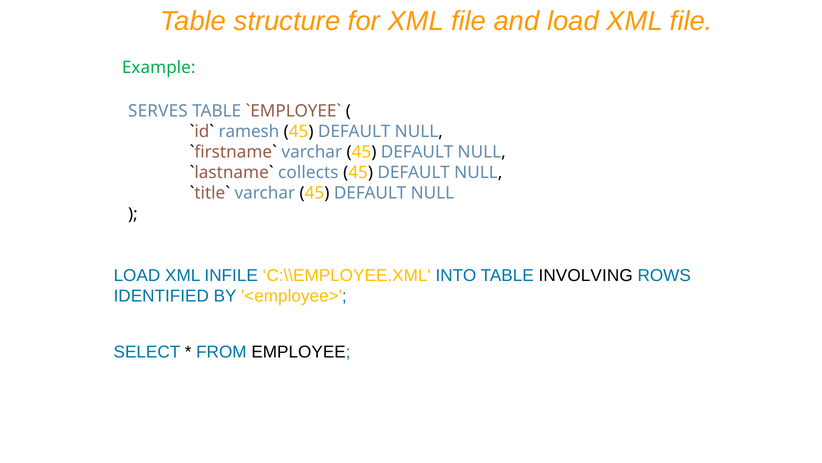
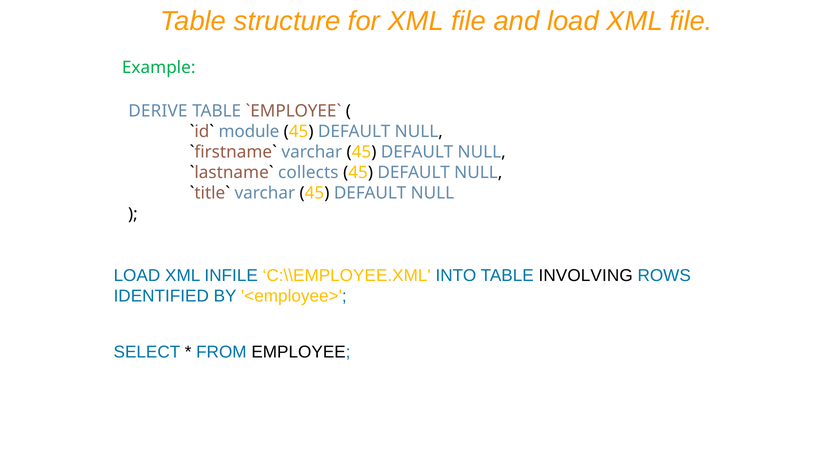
SERVES: SERVES -> DERIVE (158, 111)
ramesh: ramesh -> module (249, 131)
